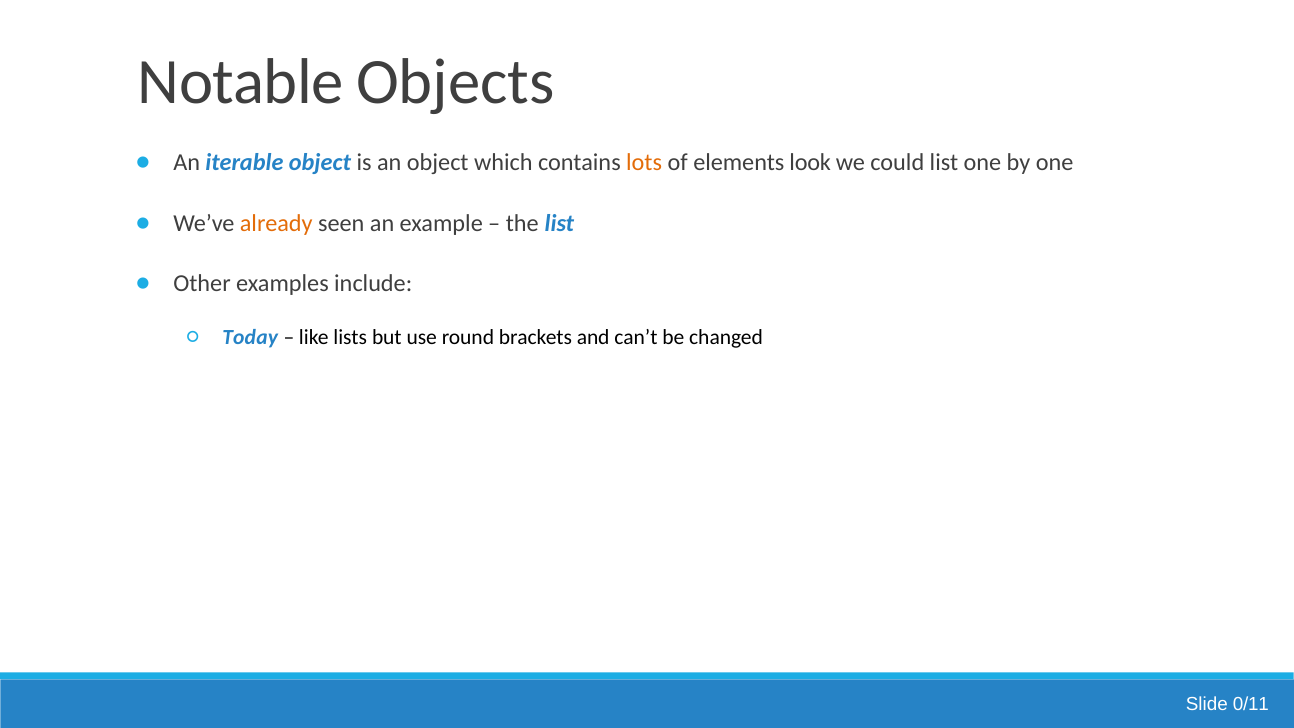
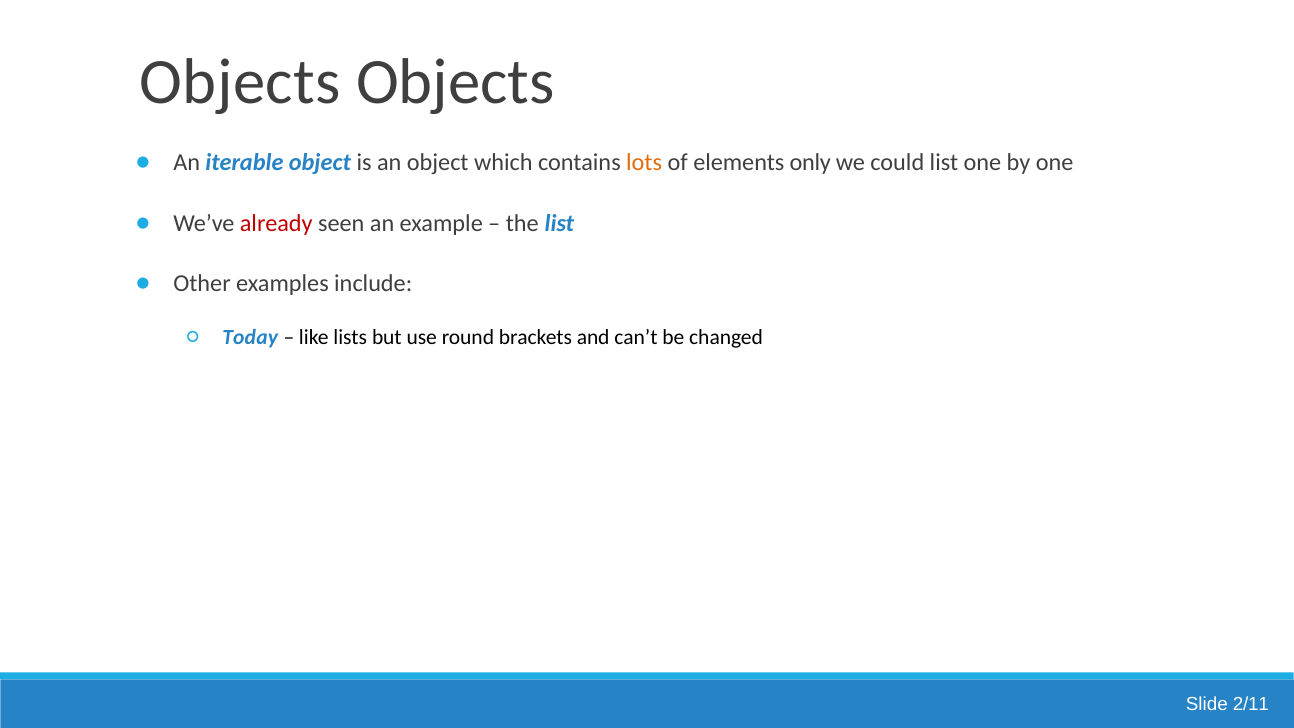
Notable: Notable -> Objects (240, 82)
look: look -> only (810, 162)
already colour: orange -> red (276, 224)
0/11: 0/11 -> 2/11 (1251, 704)
